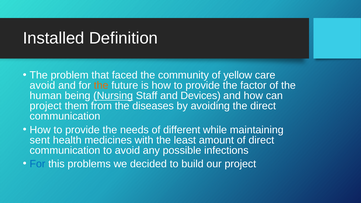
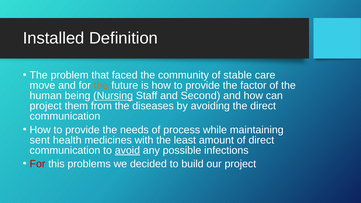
yellow: yellow -> stable (238, 75)
avoid: avoid -> move (42, 86)
Devices: Devices -> Second (200, 96)
different: different -> process (182, 130)
avoid underline: none -> present (127, 150)
For colour: blue -> red (37, 164)
